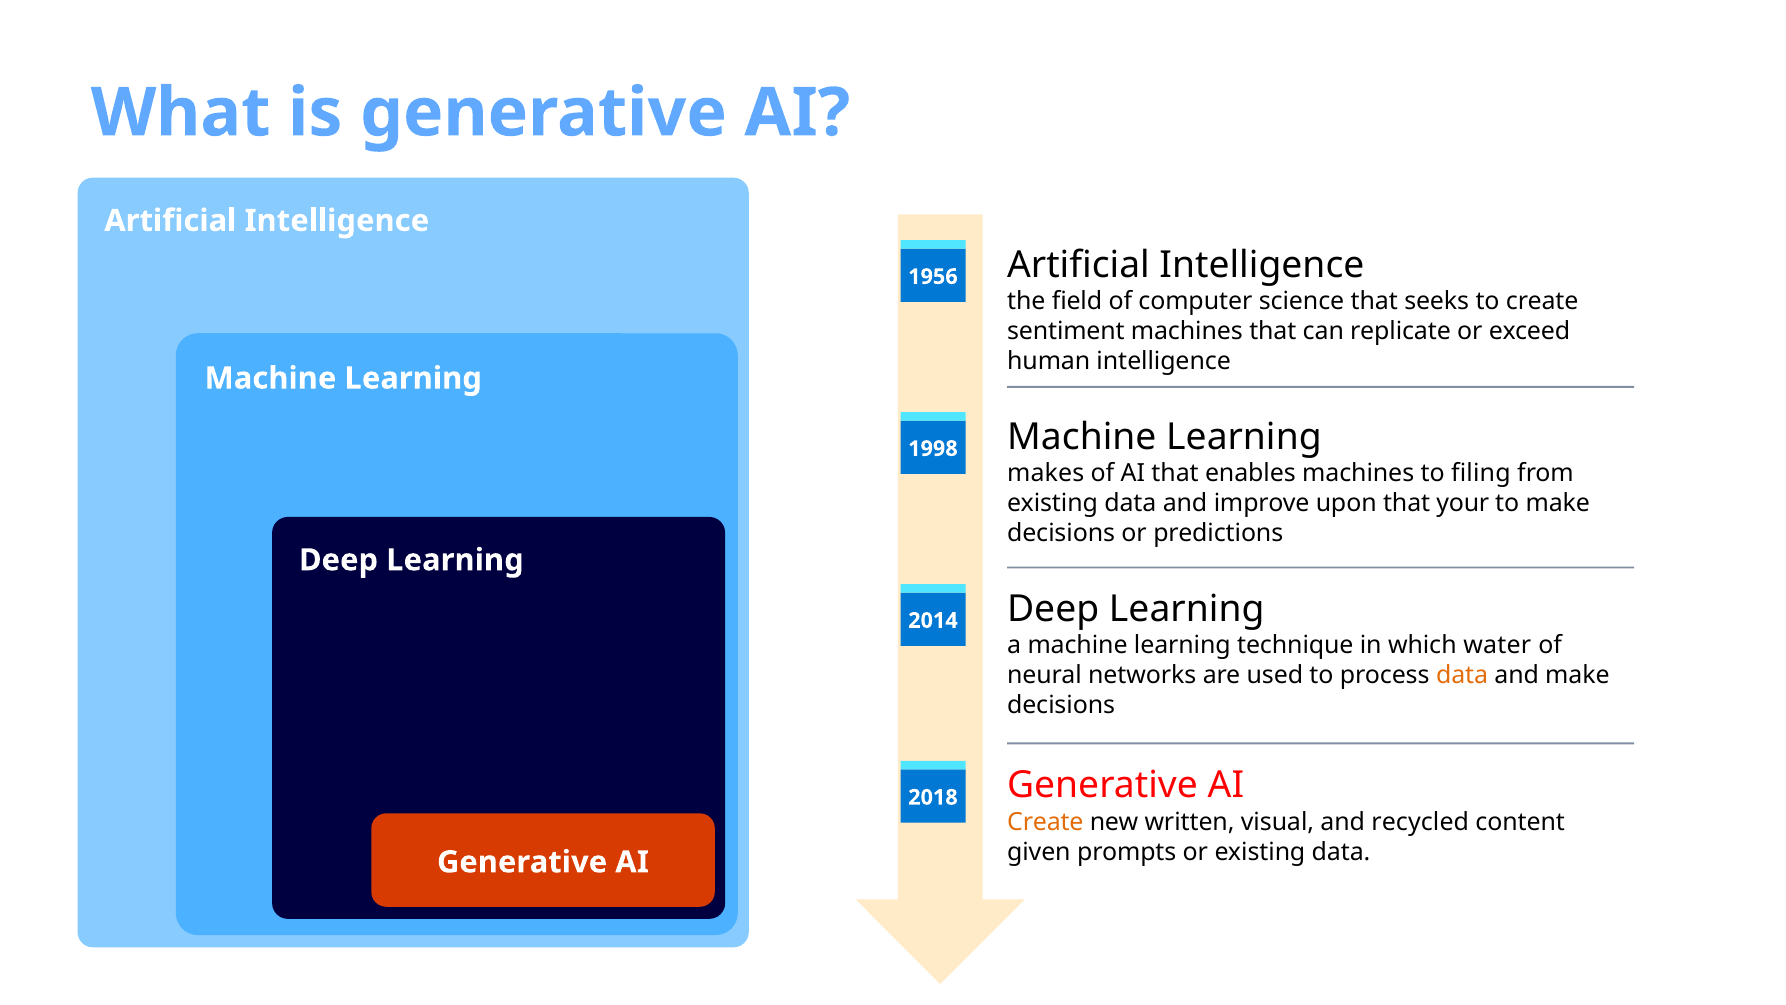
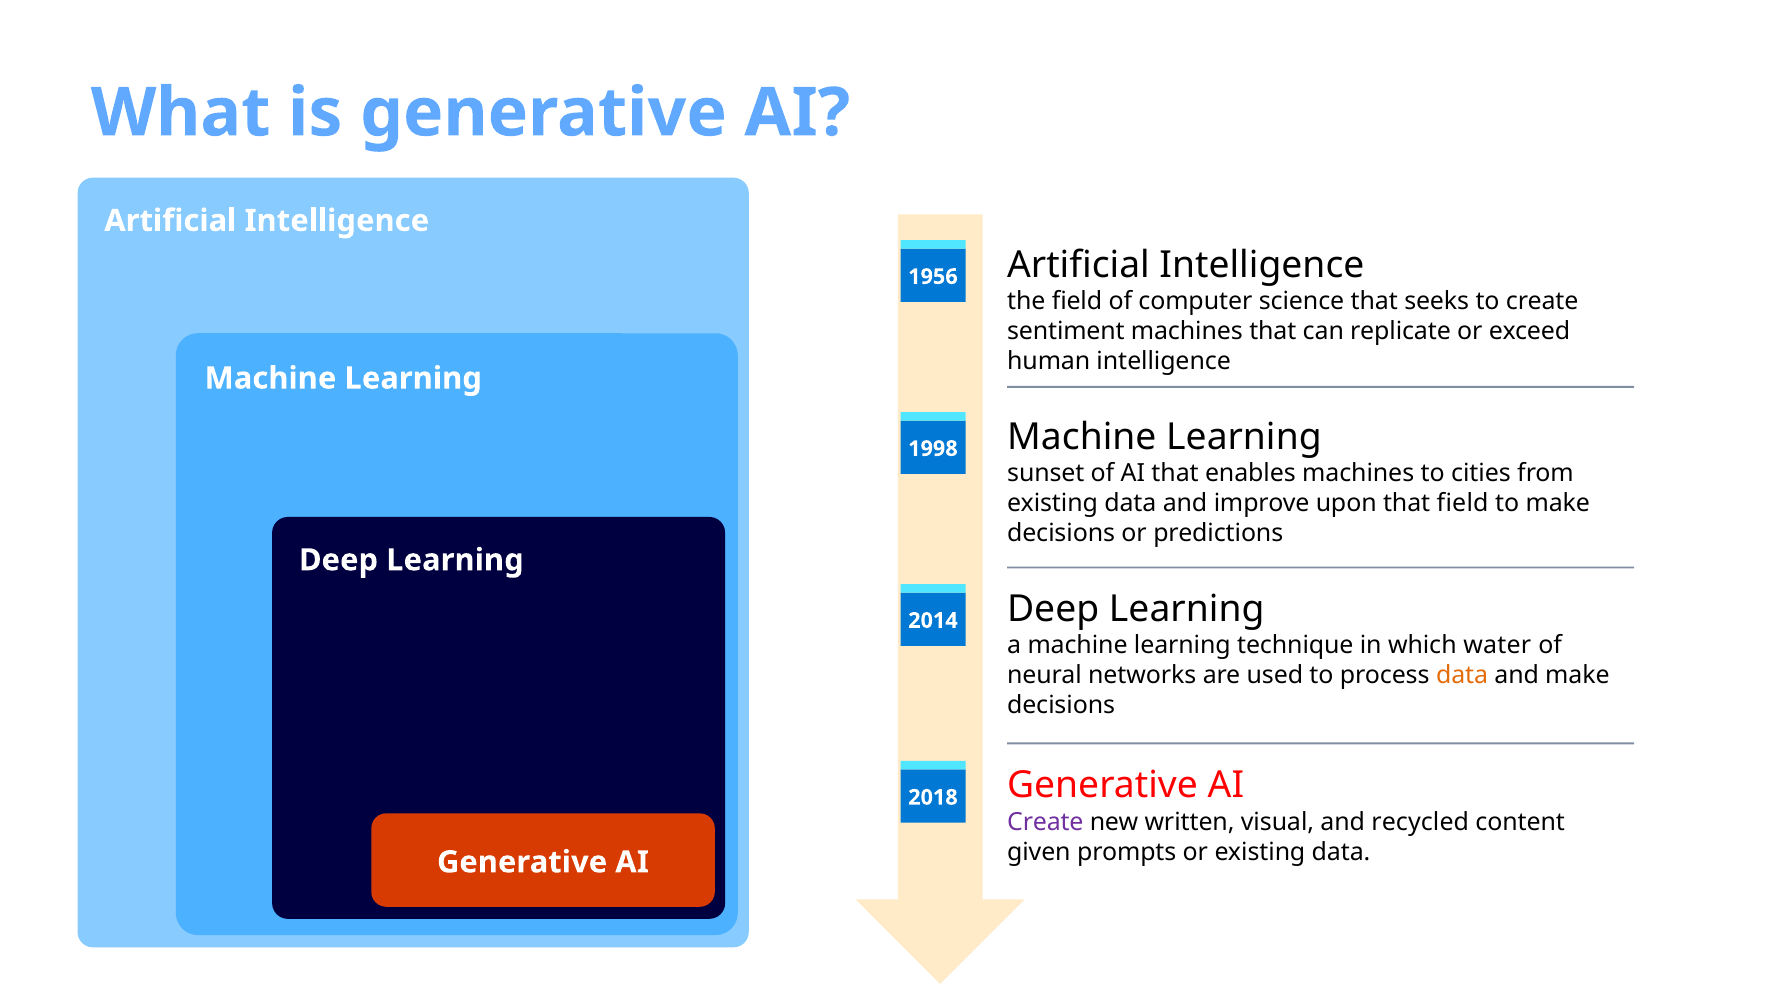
makes: makes -> sunset (1046, 473)
filing: filing -> cities (1481, 473)
that your: your -> field (1463, 503)
Create colour: orange -> purple (1045, 822)
